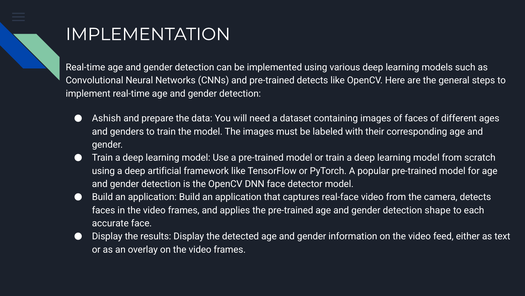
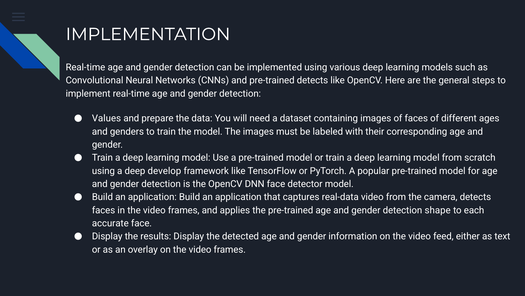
Ashish: Ashish -> Values (106, 118)
artificial: artificial -> develop (164, 170)
real-face: real-face -> real-data (340, 197)
